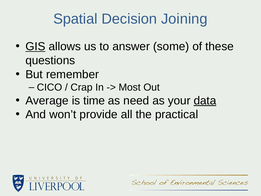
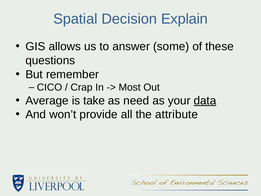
Joining: Joining -> Explain (184, 19)
GIS underline: present -> none (35, 46)
time: time -> take (94, 100)
practical: practical -> attribute (177, 114)
